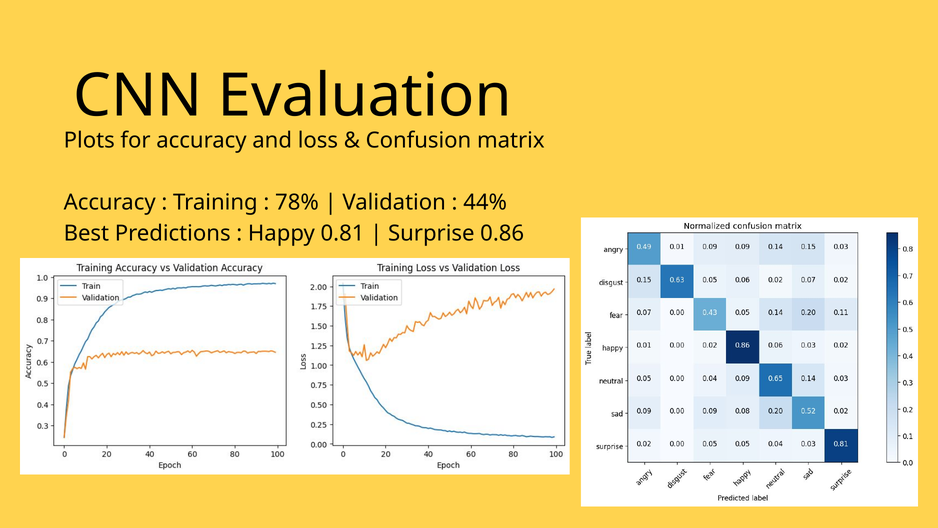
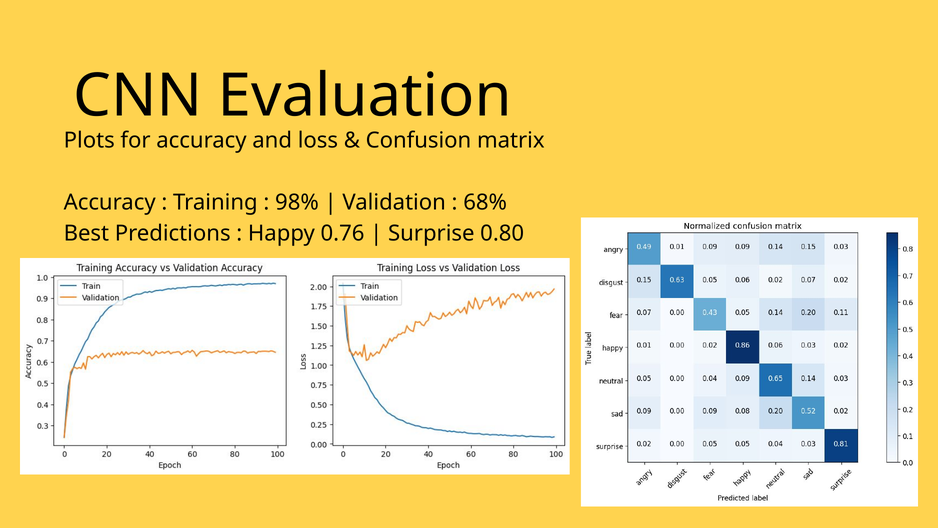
78%: 78% -> 98% (297, 202)
44%: 44% -> 68% (485, 202)
0.81: 0.81 -> 0.76 (342, 233)
0.86: 0.86 -> 0.80 (502, 233)
